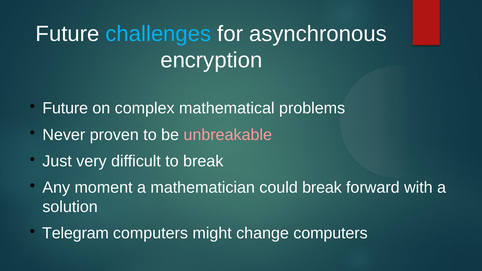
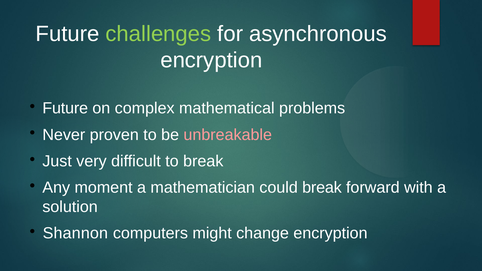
challenges colour: light blue -> light green (158, 34)
Telegram: Telegram -> Shannon (75, 233)
change computers: computers -> encryption (330, 233)
